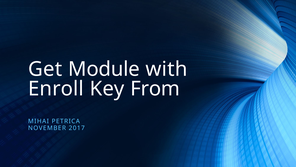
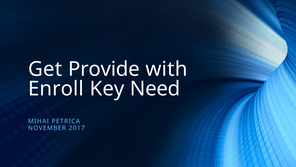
Module: Module -> Provide (104, 69)
From: From -> Need (155, 88)
